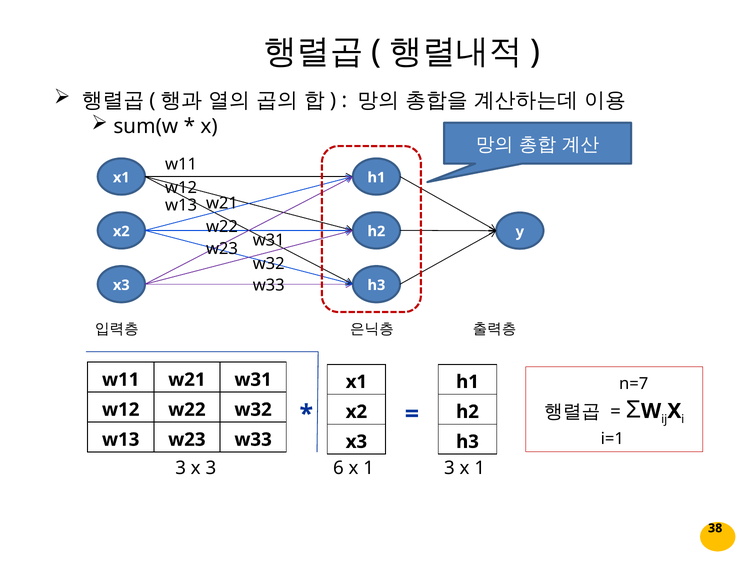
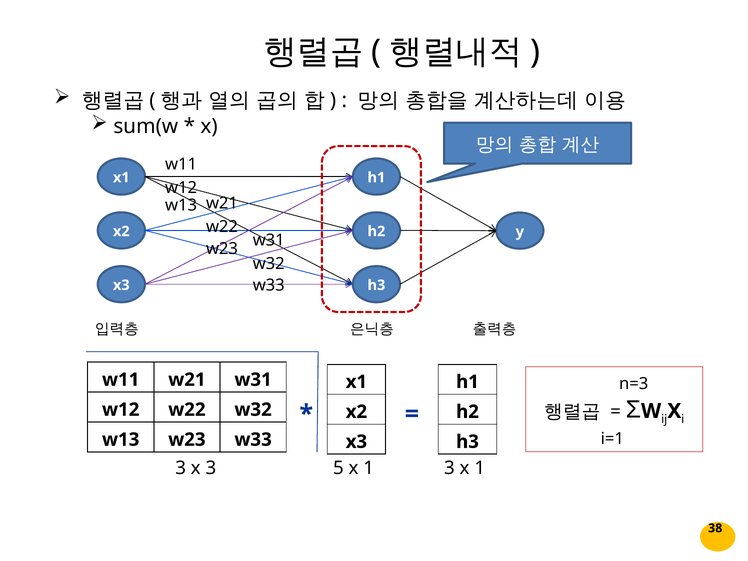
n=7: n=7 -> n=3 (634, 384)
6: 6 -> 5 (338, 468)
